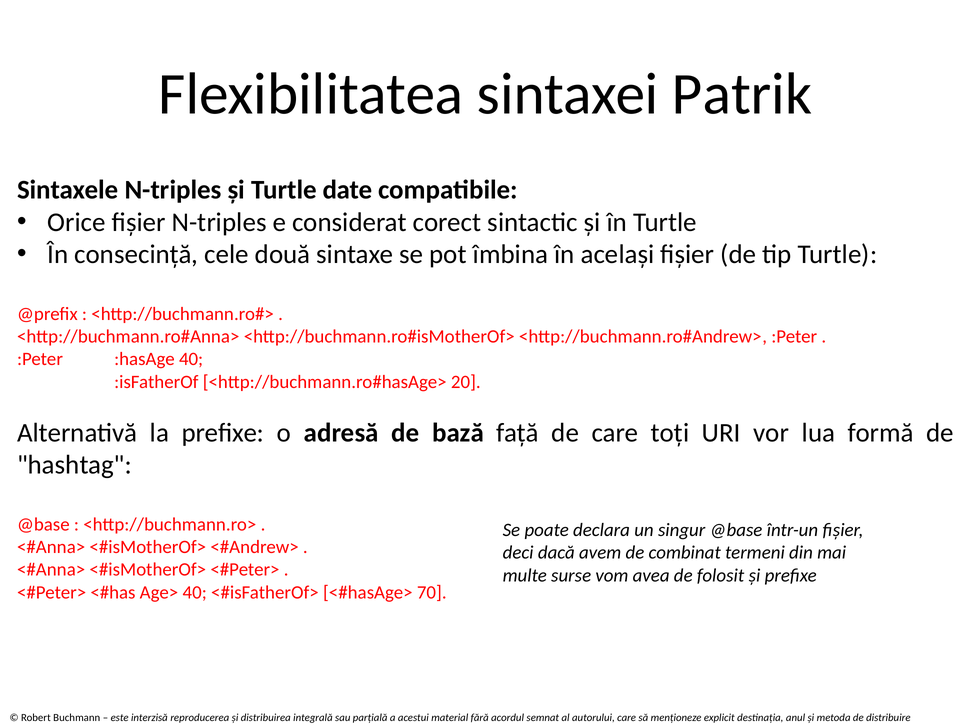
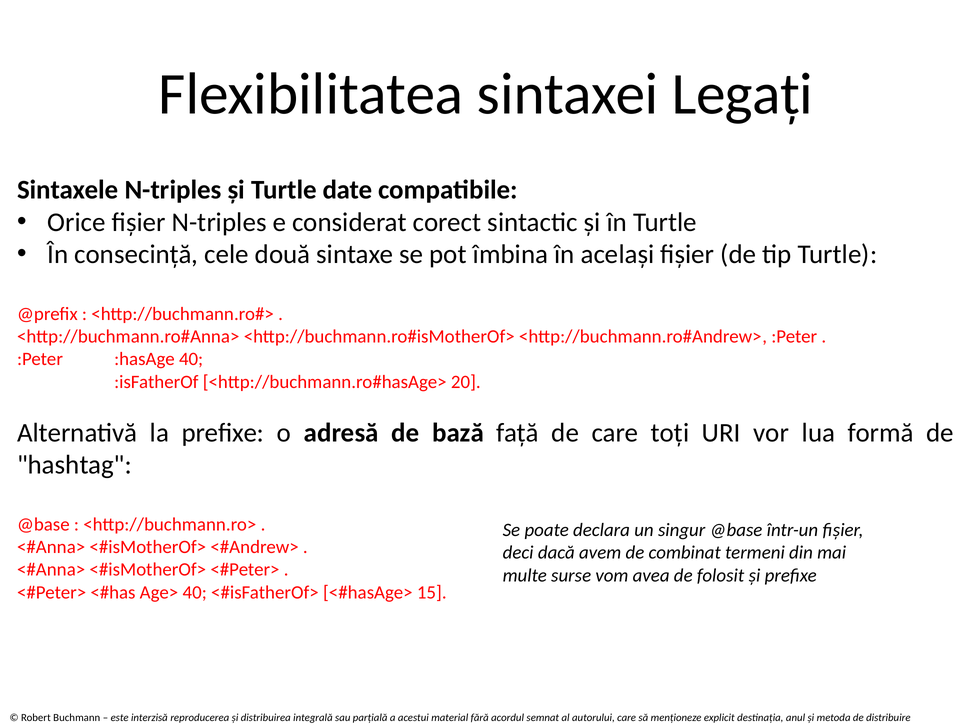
Patrik: Patrik -> Legați (742, 94)
70: 70 -> 15 (432, 593)
